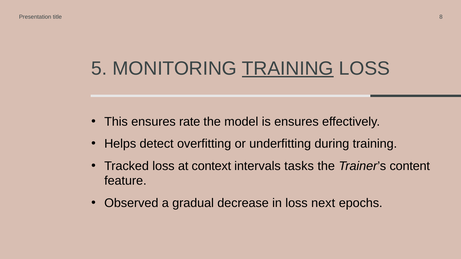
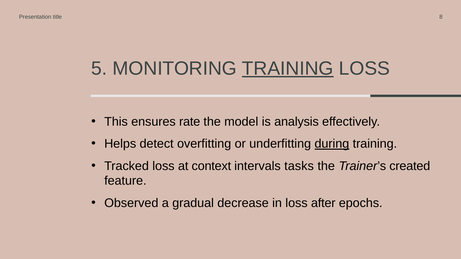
is ensures: ensures -> analysis (297, 122)
during underline: none -> present (332, 144)
content: content -> created (410, 166)
next: next -> after (323, 203)
